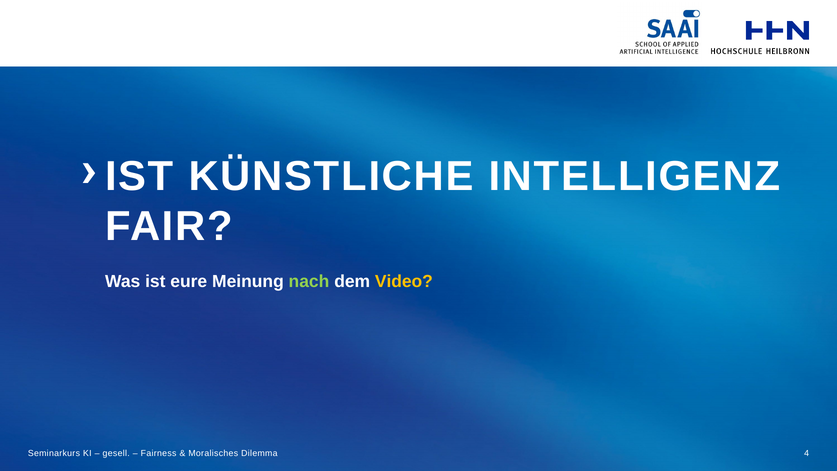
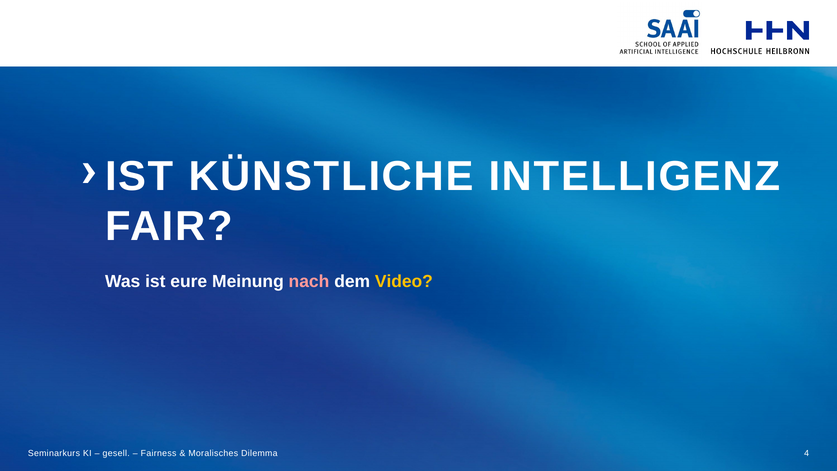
nach colour: light green -> pink (309, 281)
